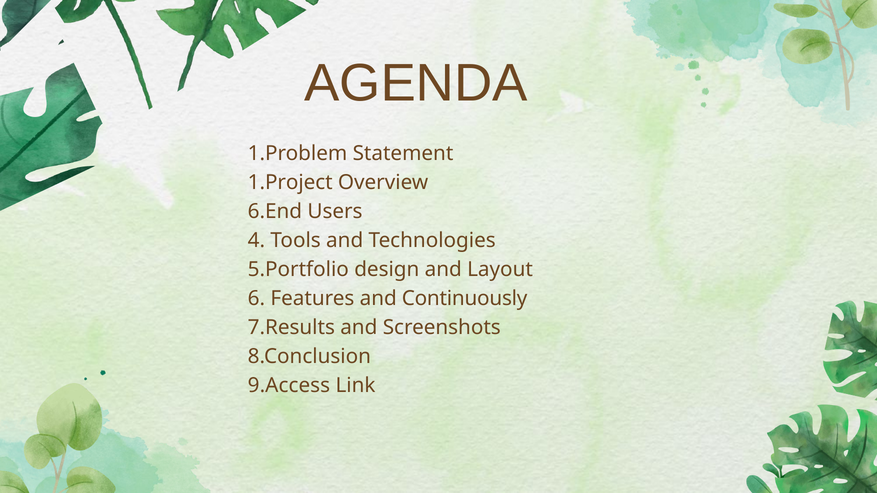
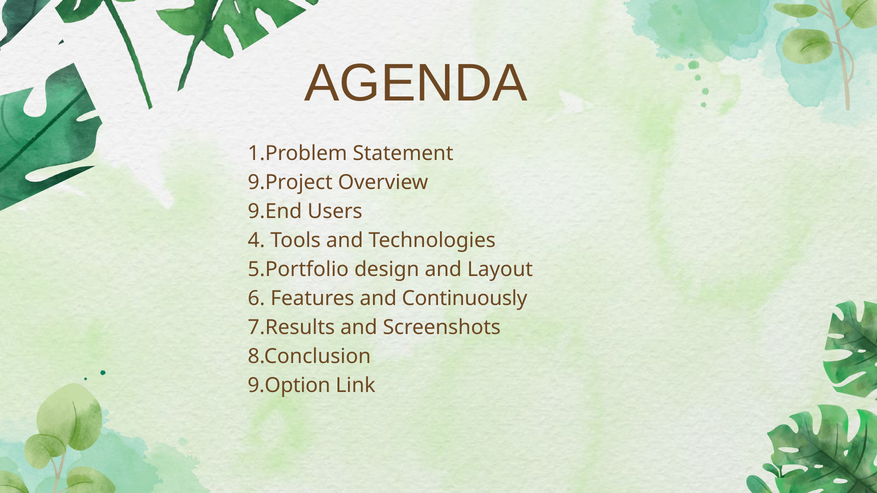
1.Project: 1.Project -> 9.Project (290, 183)
6.End: 6.End -> 9.End (275, 212)
9.Access: 9.Access -> 9.Option (289, 385)
